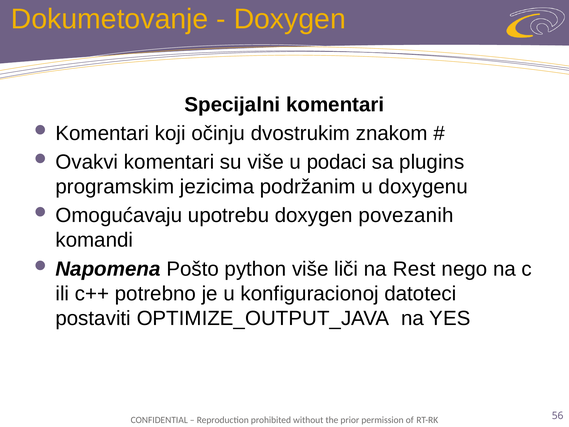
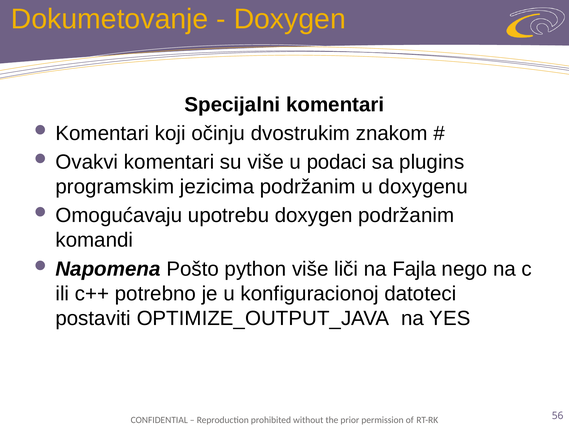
doxygen povezanih: povezanih -> podržanim (406, 215)
Rest: Rest -> Fajla (414, 269)
